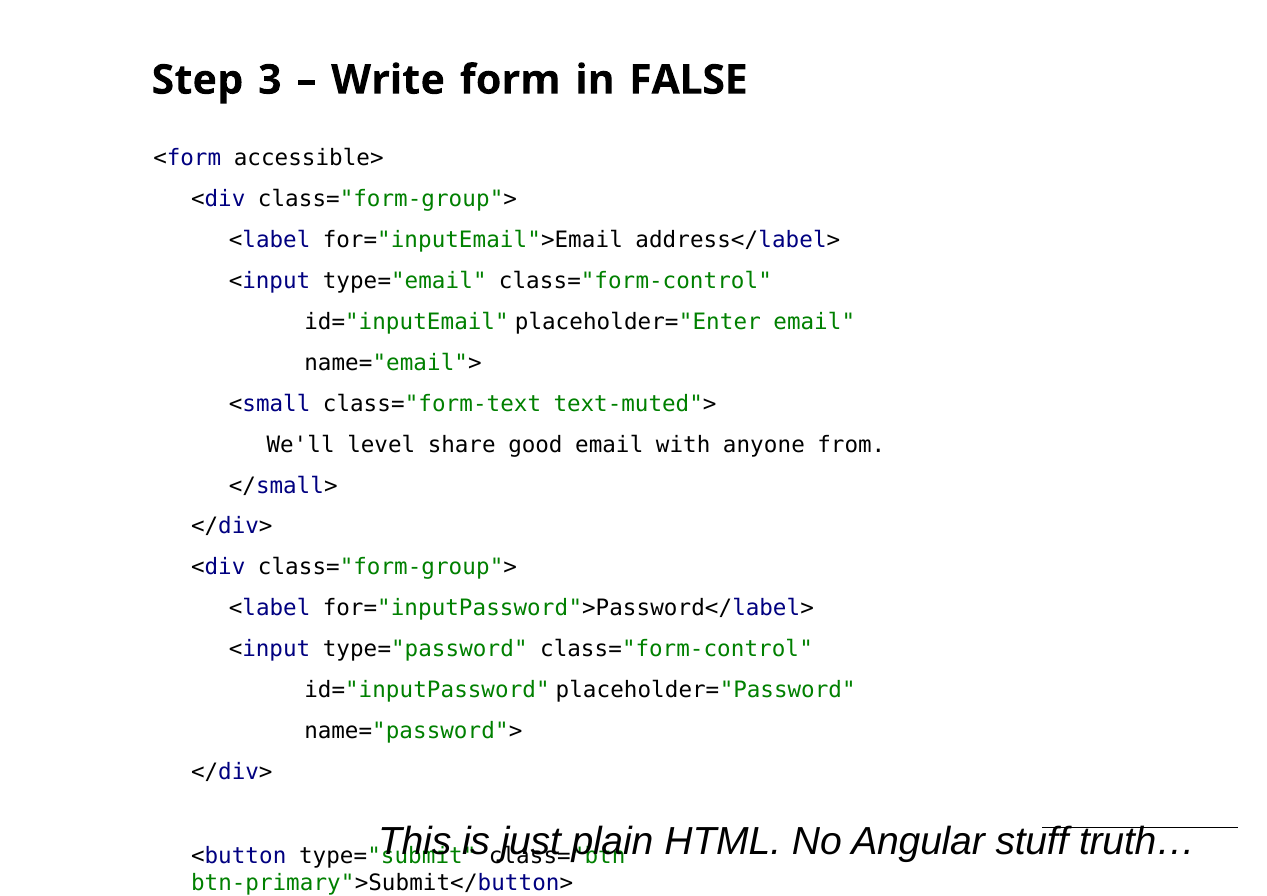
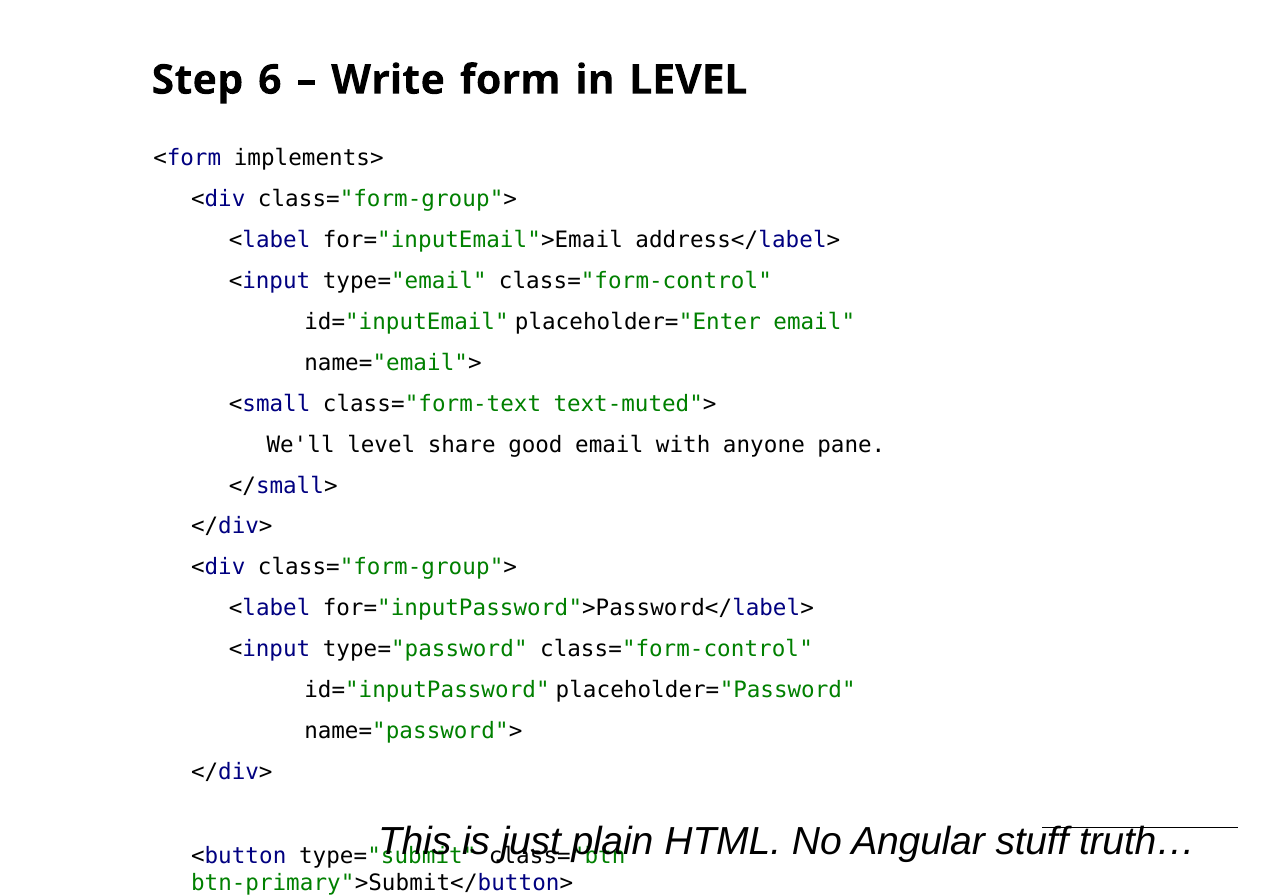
3: 3 -> 6 (270, 80)
in FALSE: FALSE -> LEVEL (688, 80)
accessible>: accessible> -> implements> (309, 159)
from: from -> pane (851, 445)
